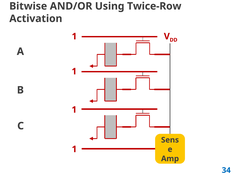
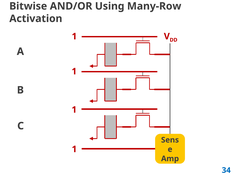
Twice-Row: Twice-Row -> Many-Row (154, 6)
